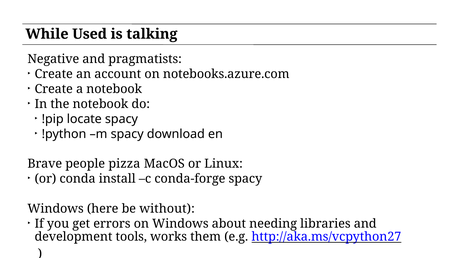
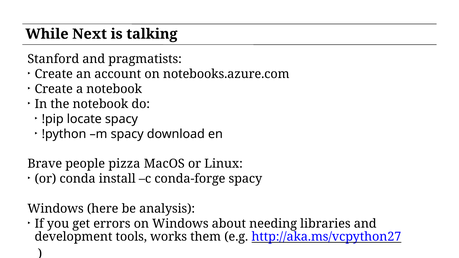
Used: Used -> Next (90, 34)
Negative: Negative -> Stanford (53, 59)
without: without -> analysis (167, 209)
